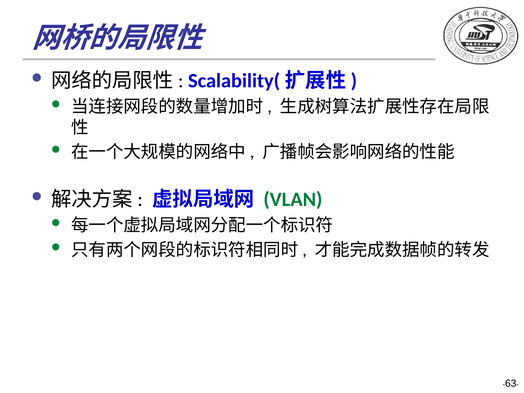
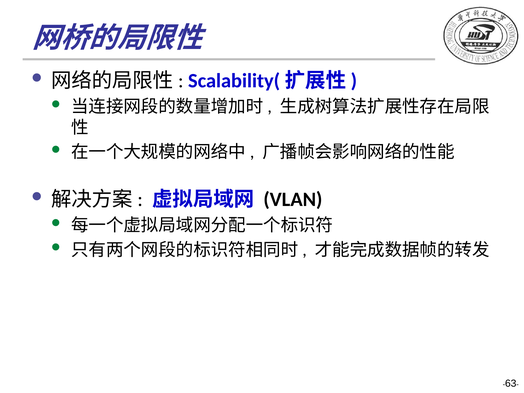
VLAN colour: green -> black (293, 200)
